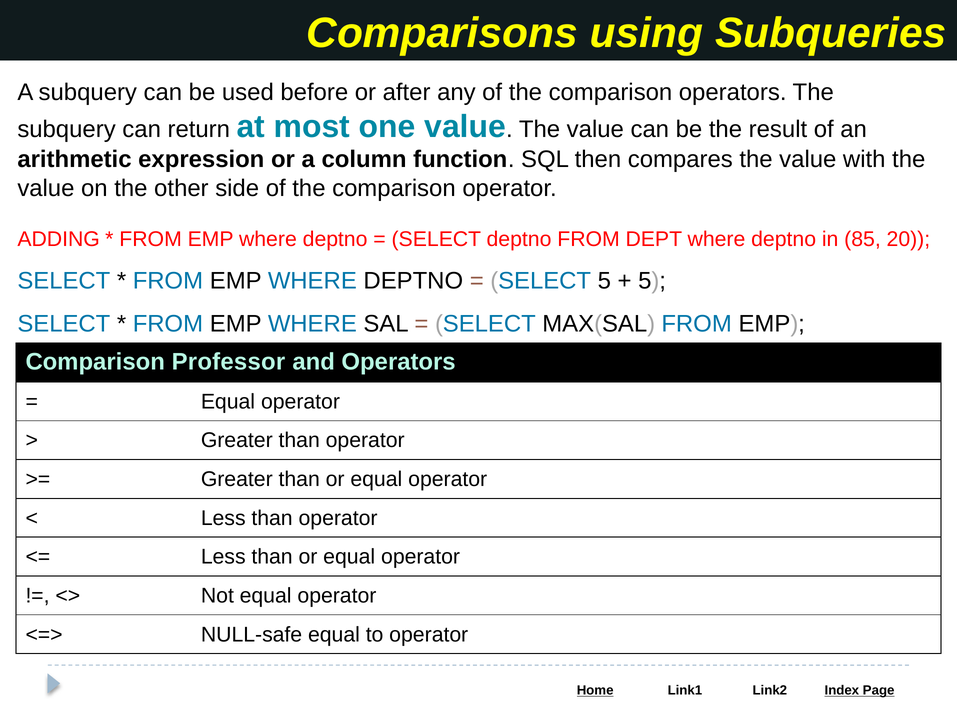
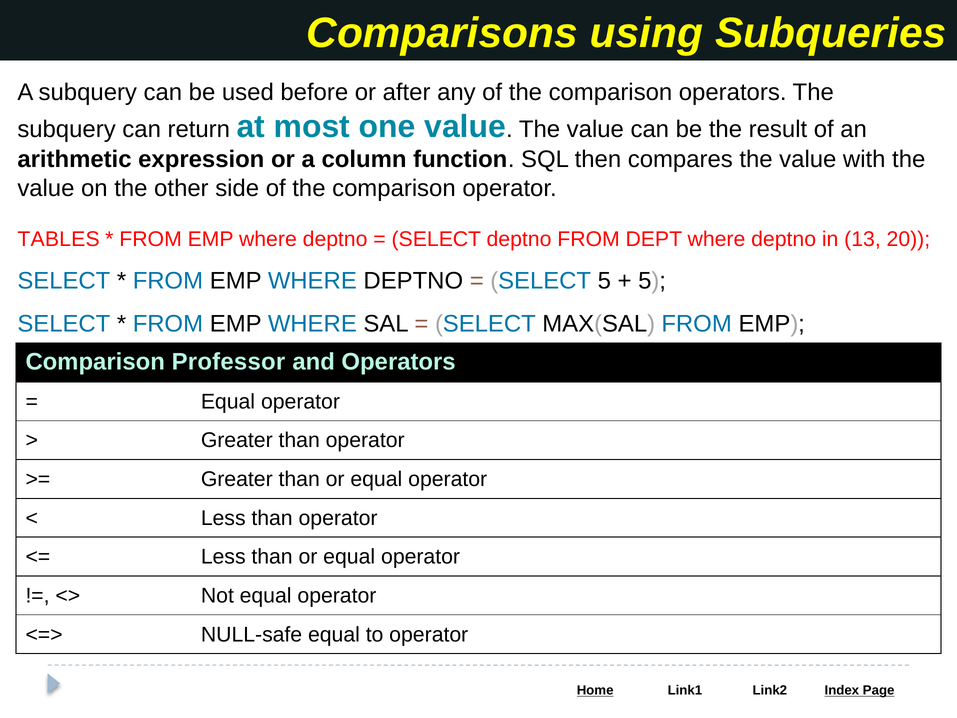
ADDING: ADDING -> TABLES (59, 239)
85: 85 -> 13 (863, 239)
